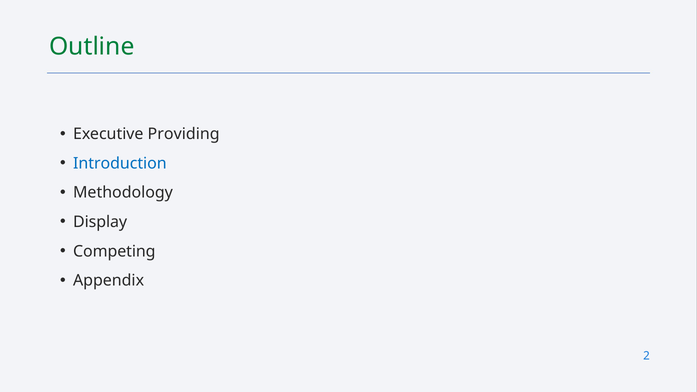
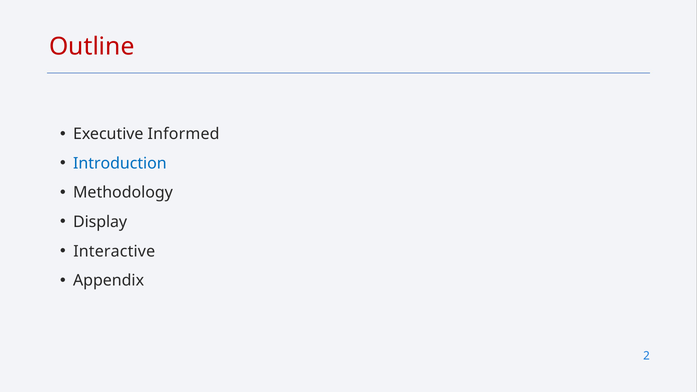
Outline colour: green -> red (92, 47)
Providing: Providing -> Informed (184, 134)
Competing: Competing -> Interactive (114, 251)
